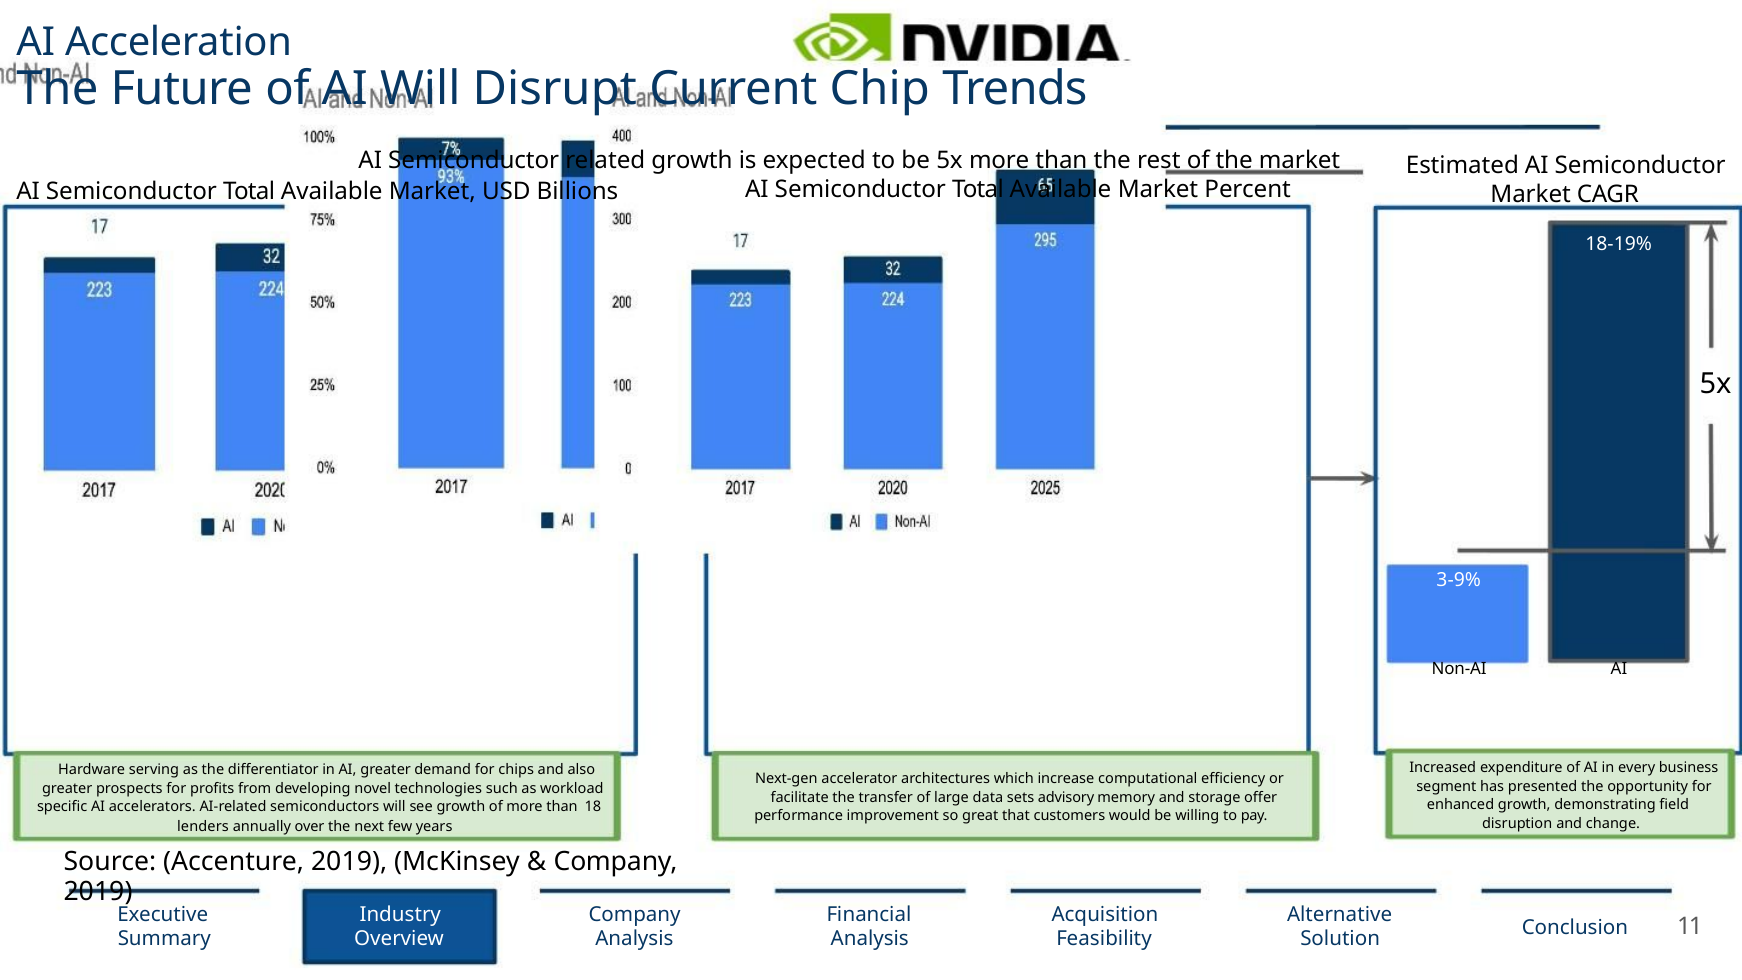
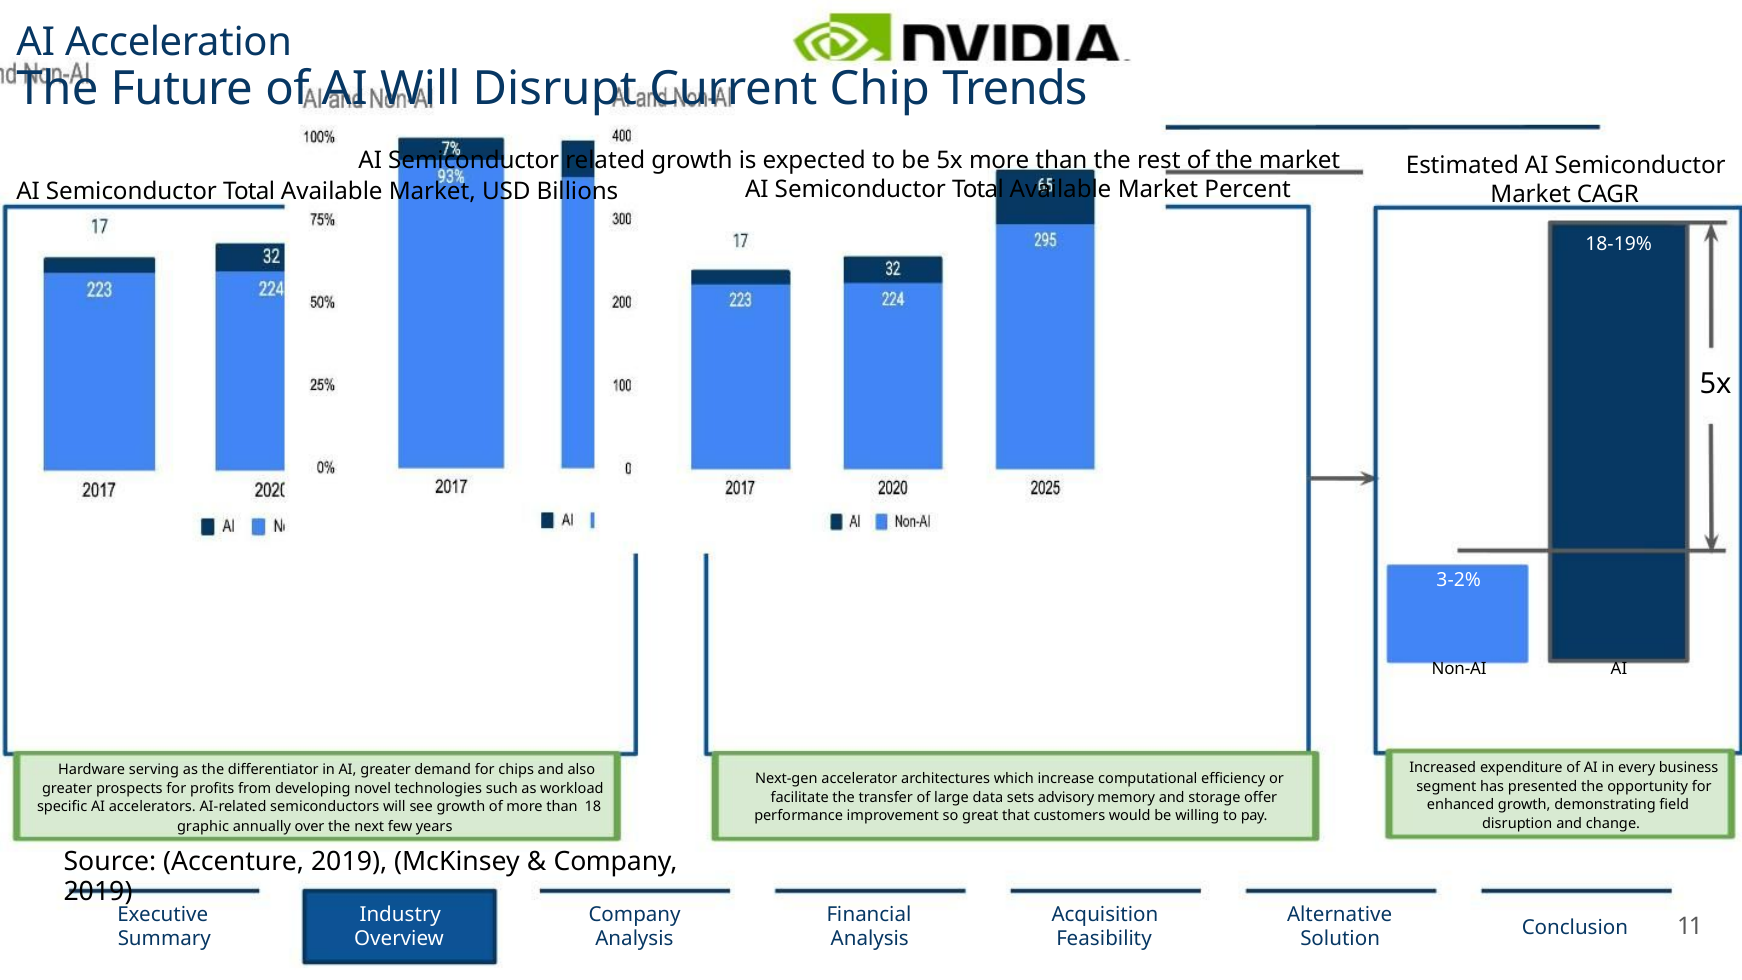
3-9%: 3-9% -> 3-2% (1459, 580)
lenders: lenders -> graphic (203, 826)
